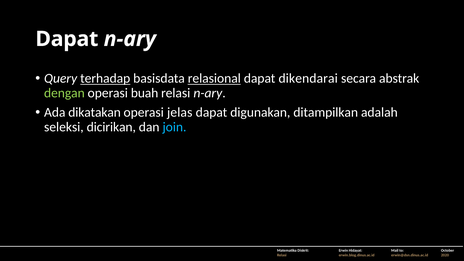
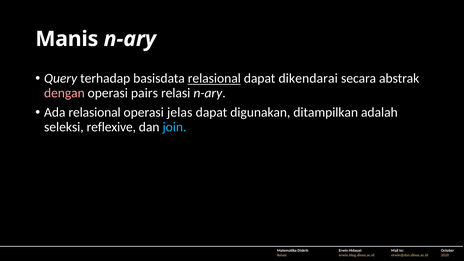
Dapat: Dapat -> Manis (67, 39)
terhadap underline: present -> none (105, 78)
dengan colour: light green -> pink (64, 93)
buah: buah -> pairs (144, 93)
Ada dikatakan: dikatakan -> relasional (95, 112)
dicirikan: dicirikan -> reflexive (111, 127)
